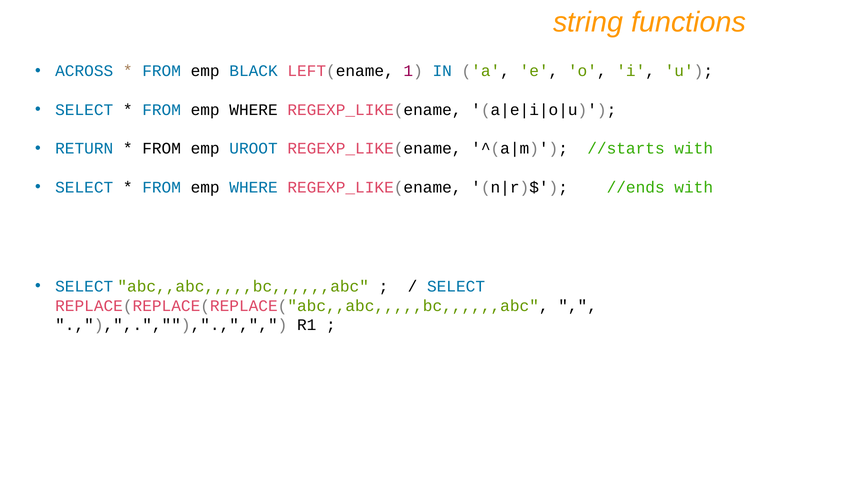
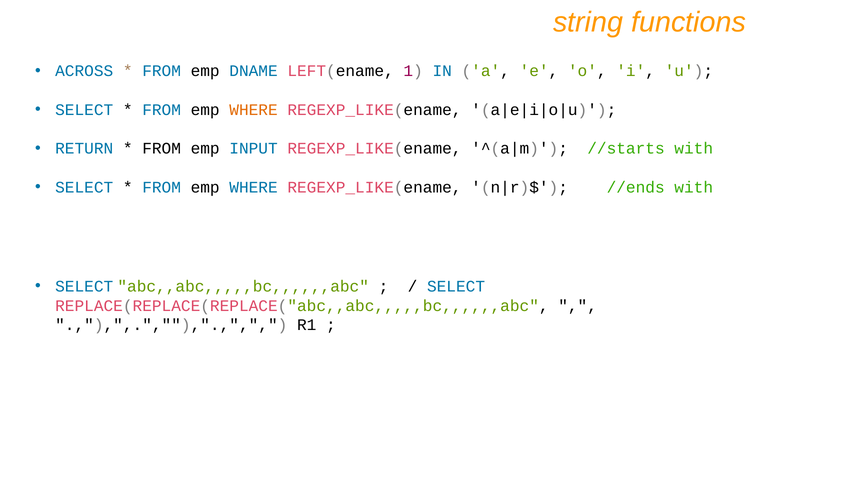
BLACK: BLACK -> DNAME (254, 71)
WHERE colour: black -> orange (254, 110)
UROOT: UROOT -> INPUT (254, 149)
